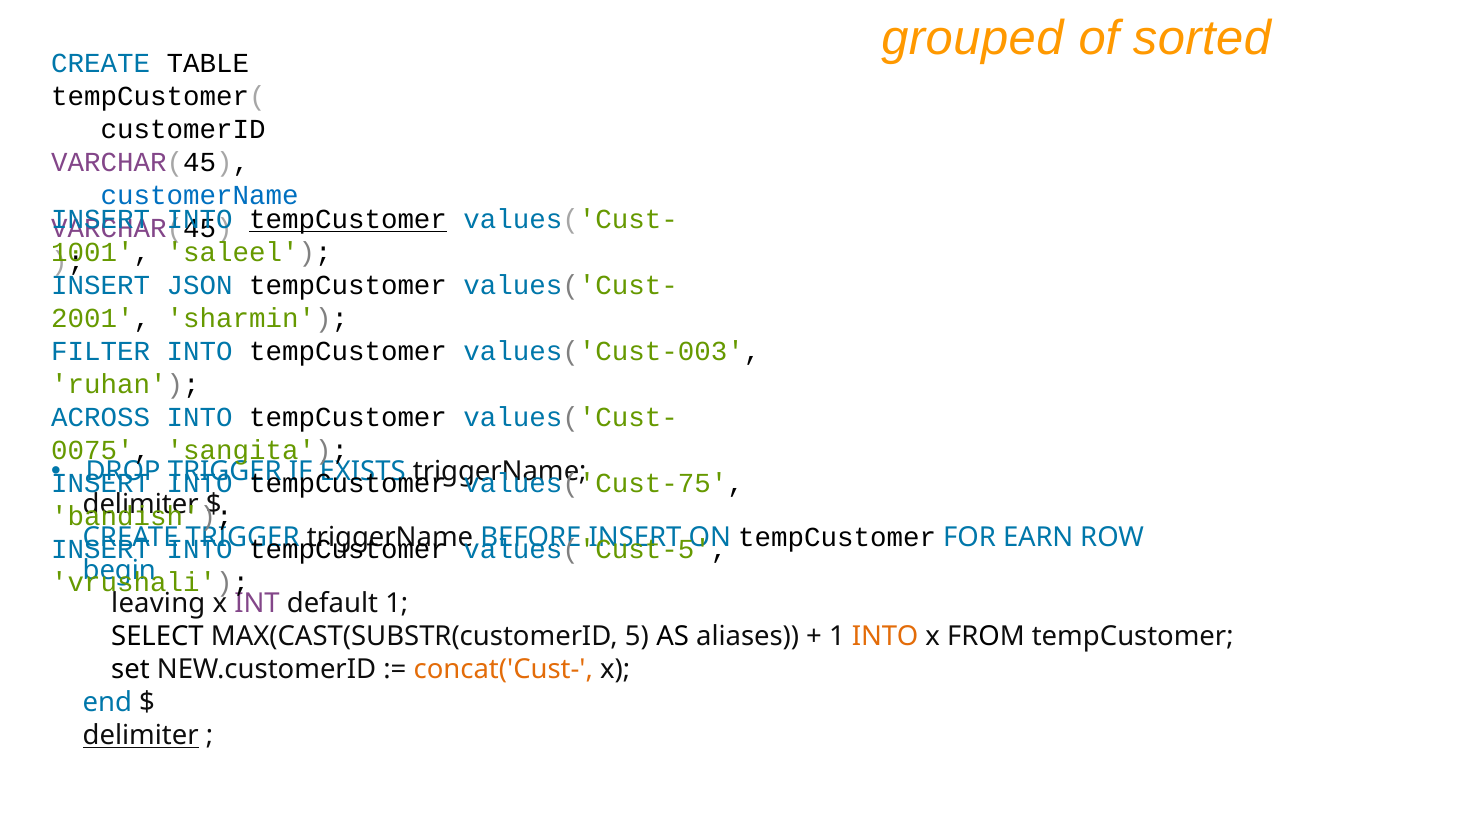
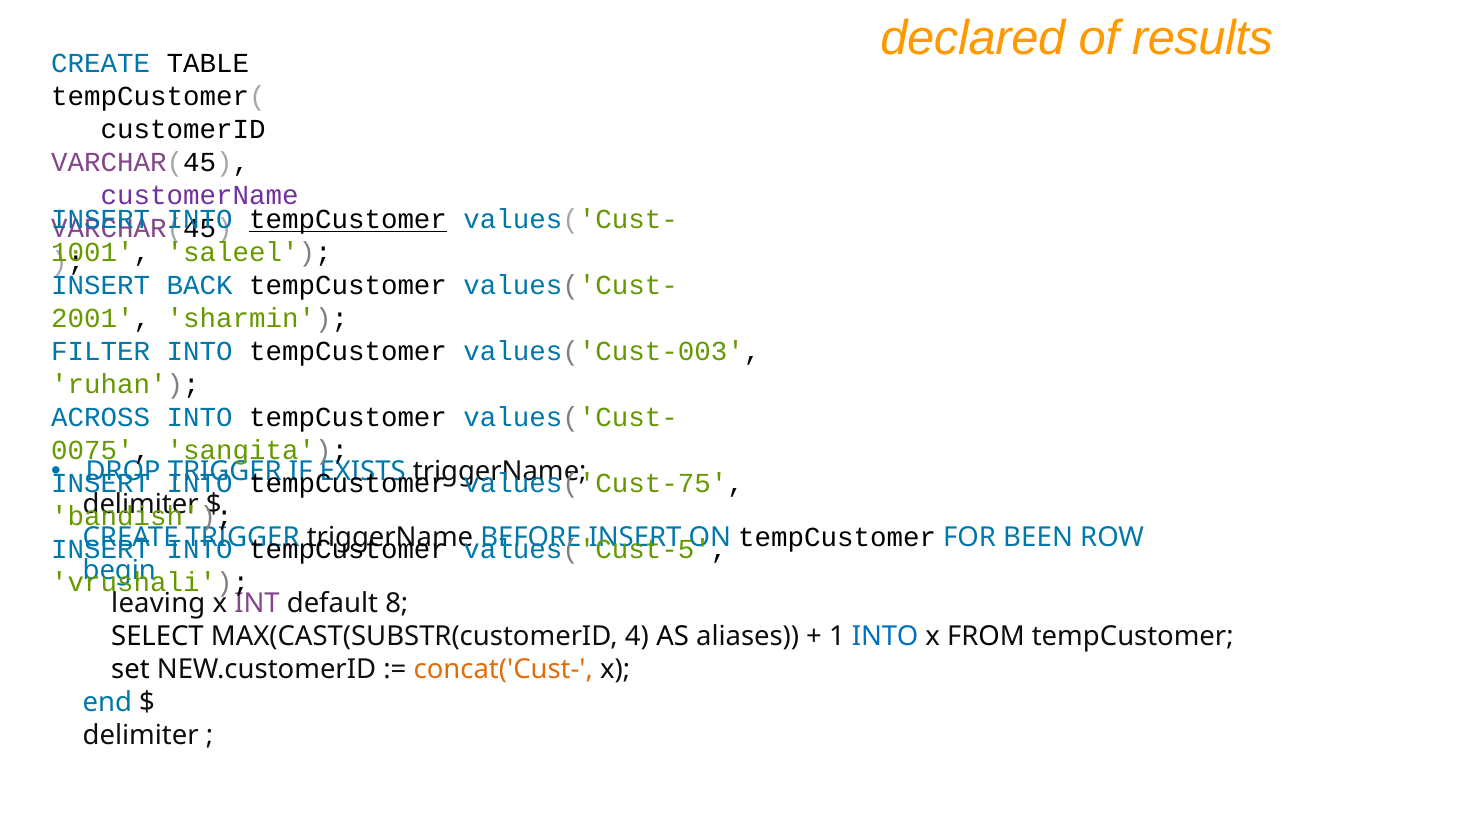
grouped: grouped -> declared (973, 38)
sorted: sorted -> results (1202, 38)
customerName colour: blue -> purple (200, 196)
JSON: JSON -> BACK (200, 286)
EARN: EARN -> BEEN (1038, 538)
default 1: 1 -> 8 (397, 603)
5: 5 -> 4 (637, 636)
INTO colour: orange -> blue (885, 636)
delimiter underline: present -> none (141, 735)
